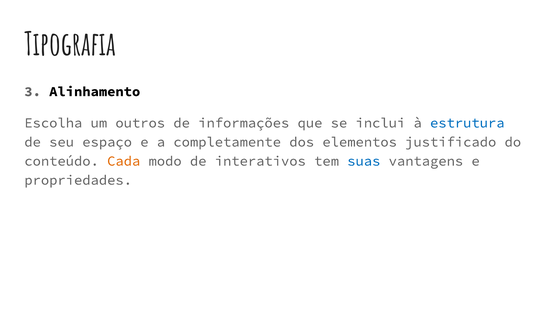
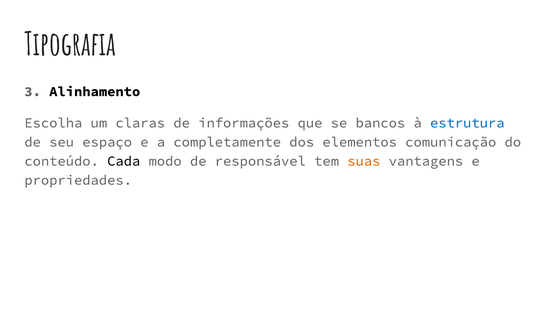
outros: outros -> claras (140, 123)
inclui: inclui -> bancos (380, 123)
justificado: justificado -> comunicação (451, 142)
Cada colour: orange -> black (124, 161)
interativos: interativos -> responsável (260, 161)
suas colour: blue -> orange (364, 161)
